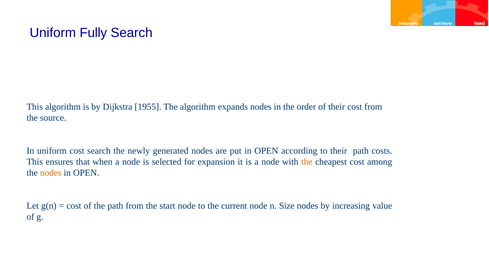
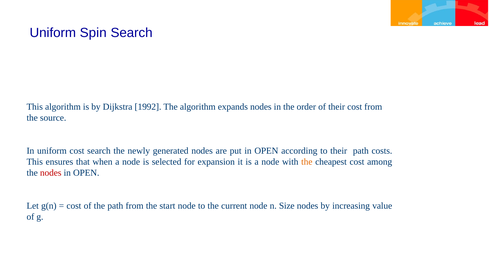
Fully: Fully -> Spin (93, 33)
1955: 1955 -> 1992 (148, 107)
nodes colour: orange -> red (51, 173)
